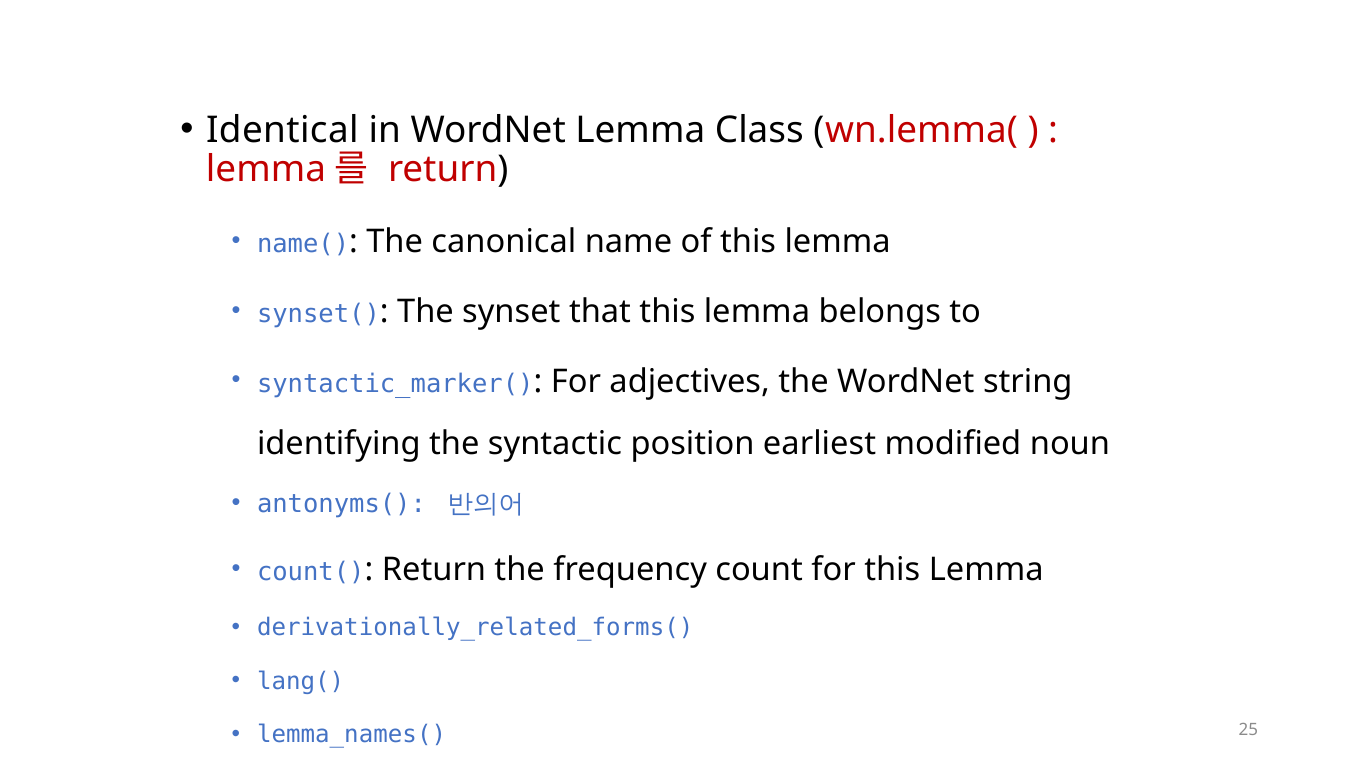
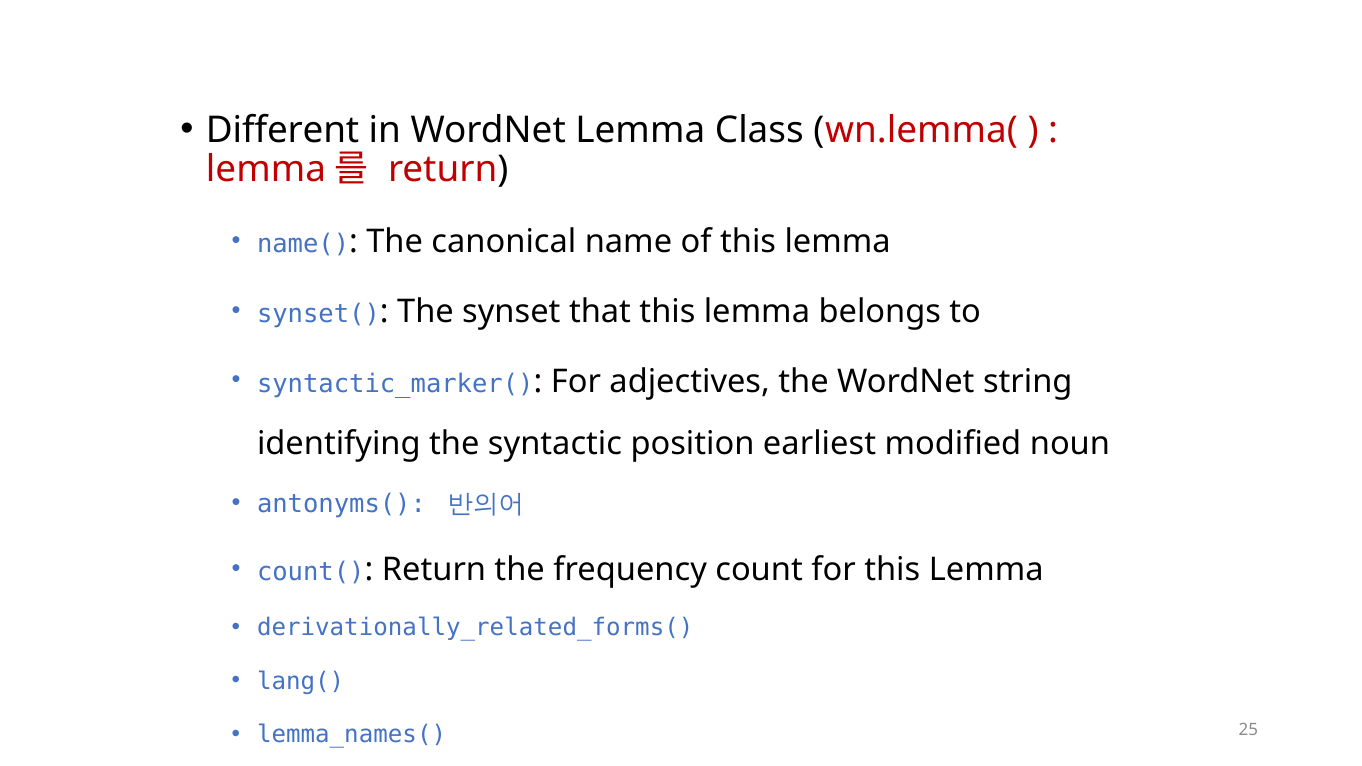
Identical: Identical -> Different (283, 130)
